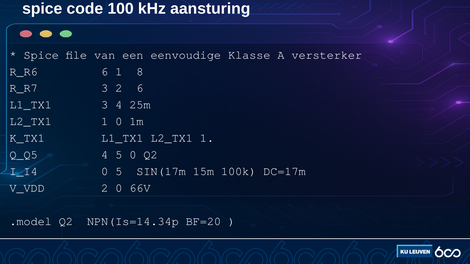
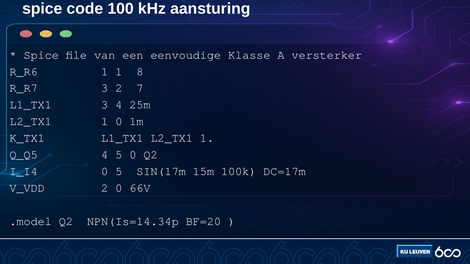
R_R6 6: 6 -> 1 (105, 72)
2 6: 6 -> 7 (140, 88)
